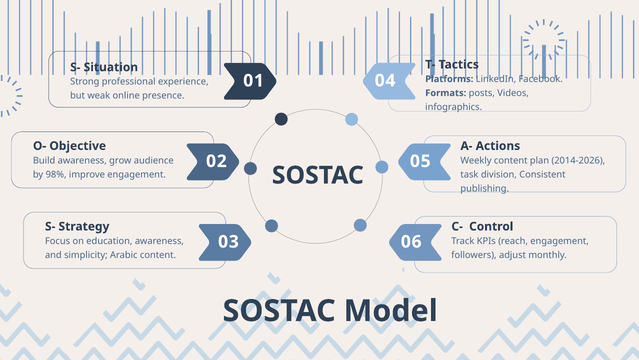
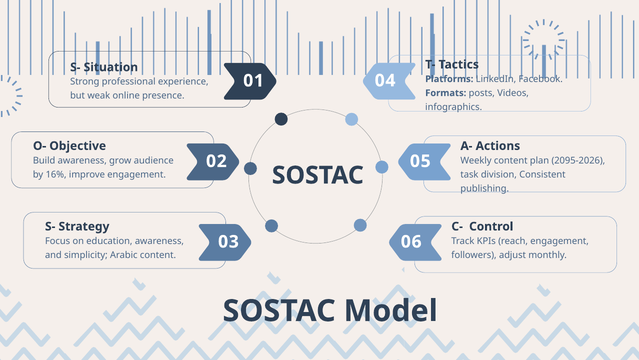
2014-2026: 2014-2026 -> 2095-2026 (578, 160)
98%: 98% -> 16% (56, 174)
